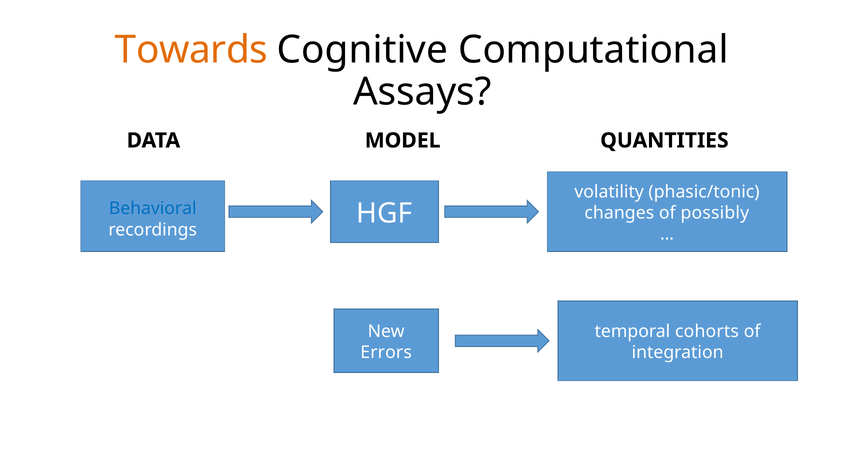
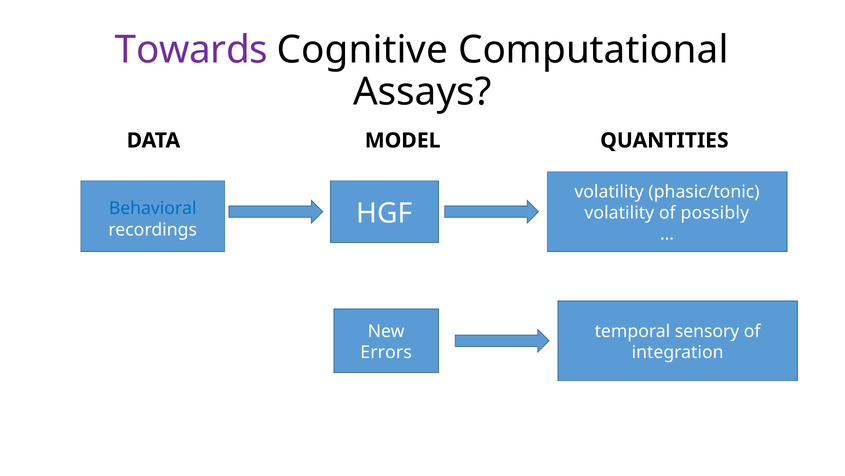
Towards colour: orange -> purple (191, 50)
changes: changes -> volatility (619, 213)
cohorts: cohorts -> sensory (707, 331)
